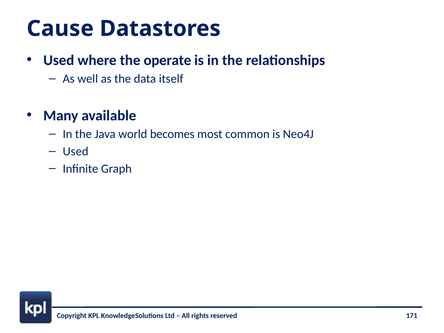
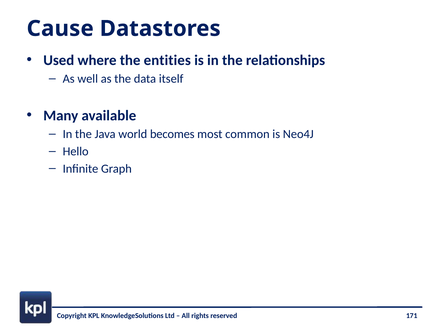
operate: operate -> entities (167, 60)
Used: Used -> Hello (76, 151)
